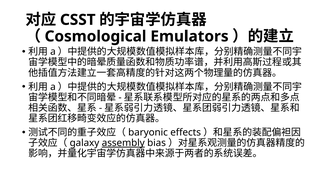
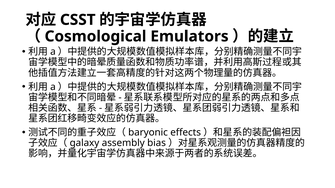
assembly underline: present -> none (123, 143)
